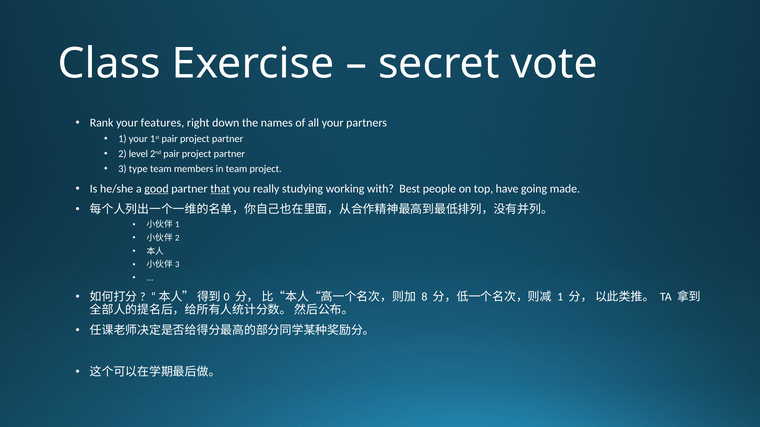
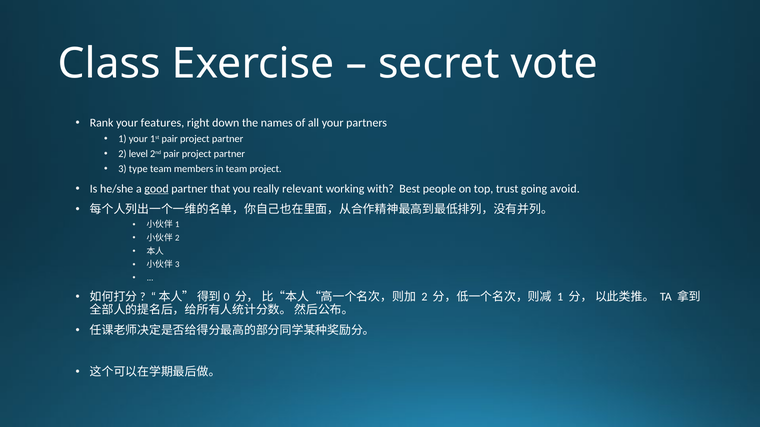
that underline: present -> none (220, 189)
studying: studying -> relevant (302, 189)
have: have -> trust (507, 189)
made: made -> avoid (565, 189)
8: 8 -> 2 (424, 297)
